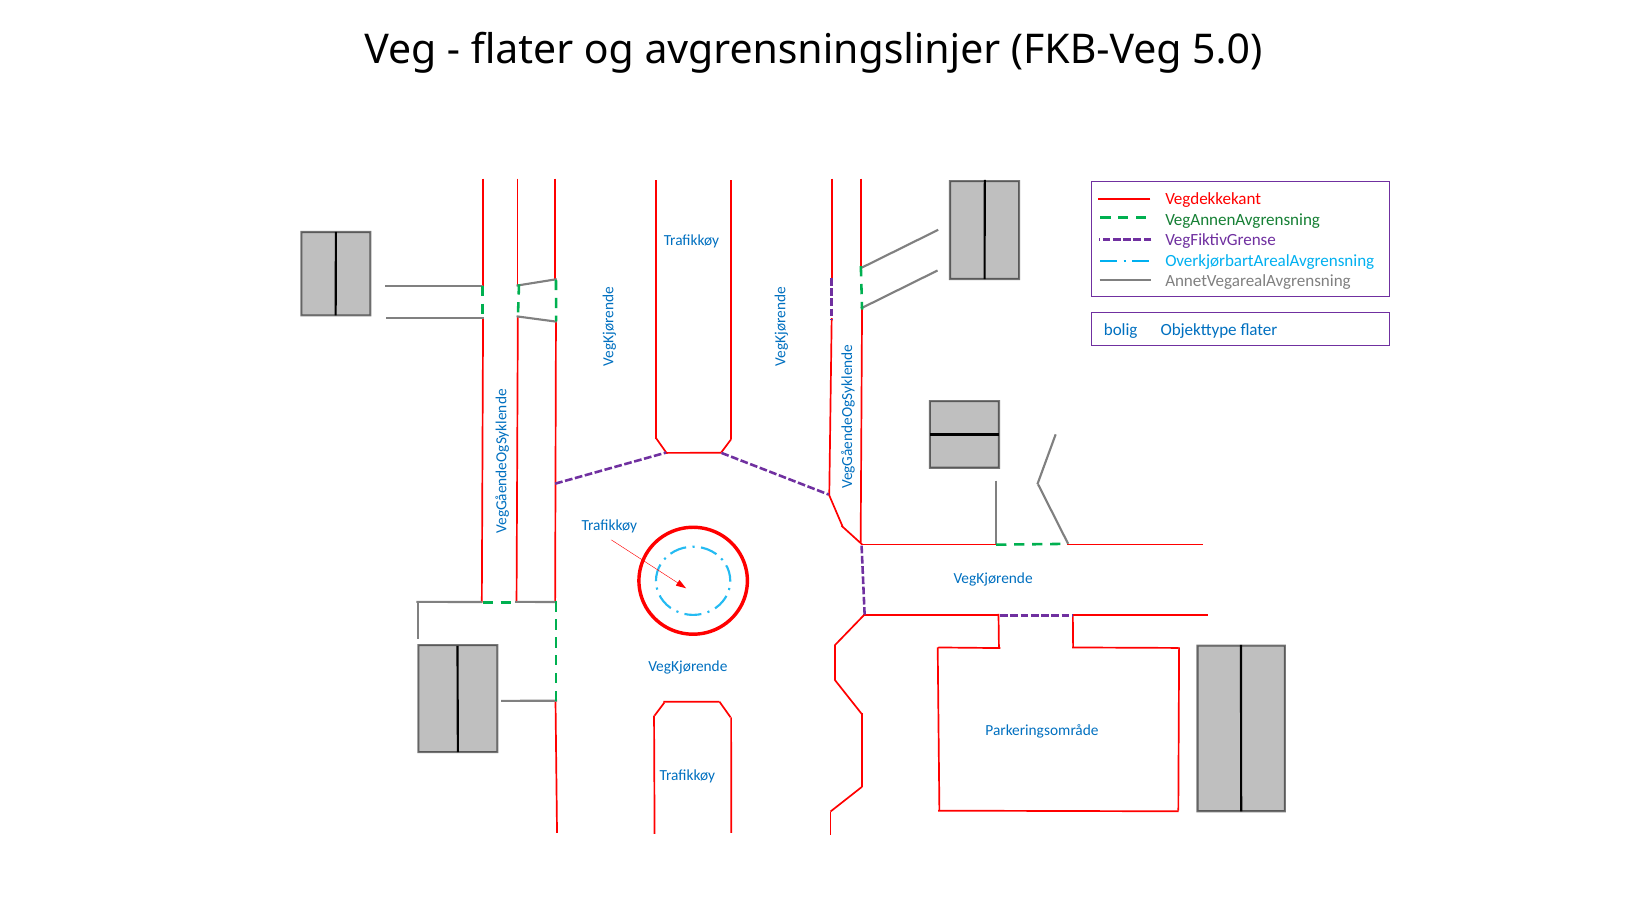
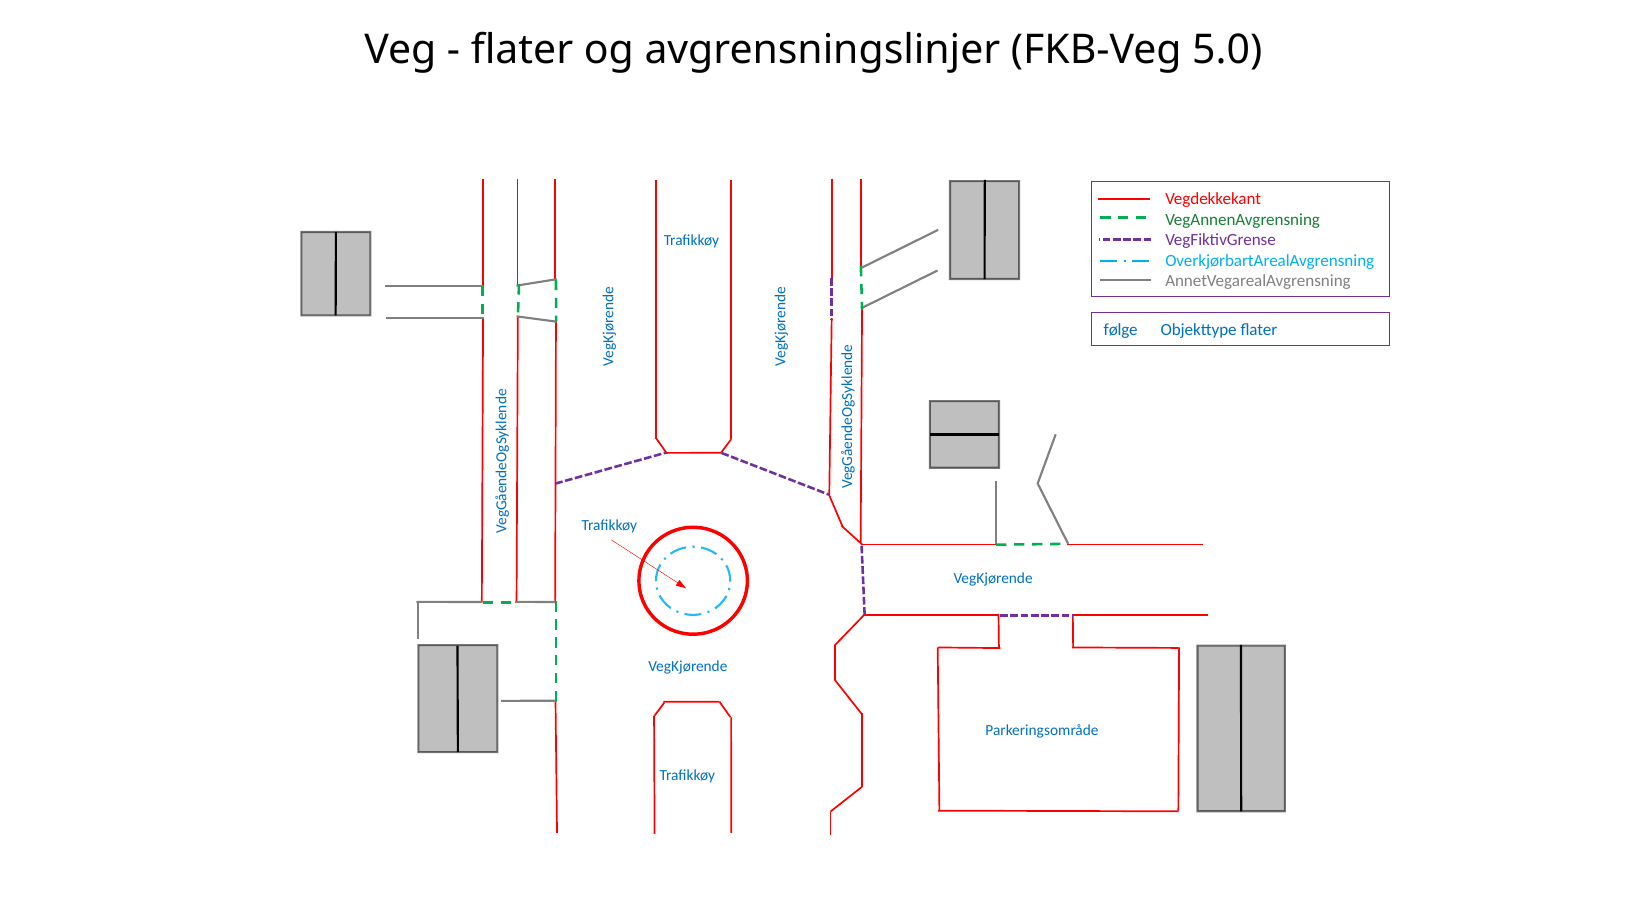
bolig: bolig -> følge (1121, 330)
